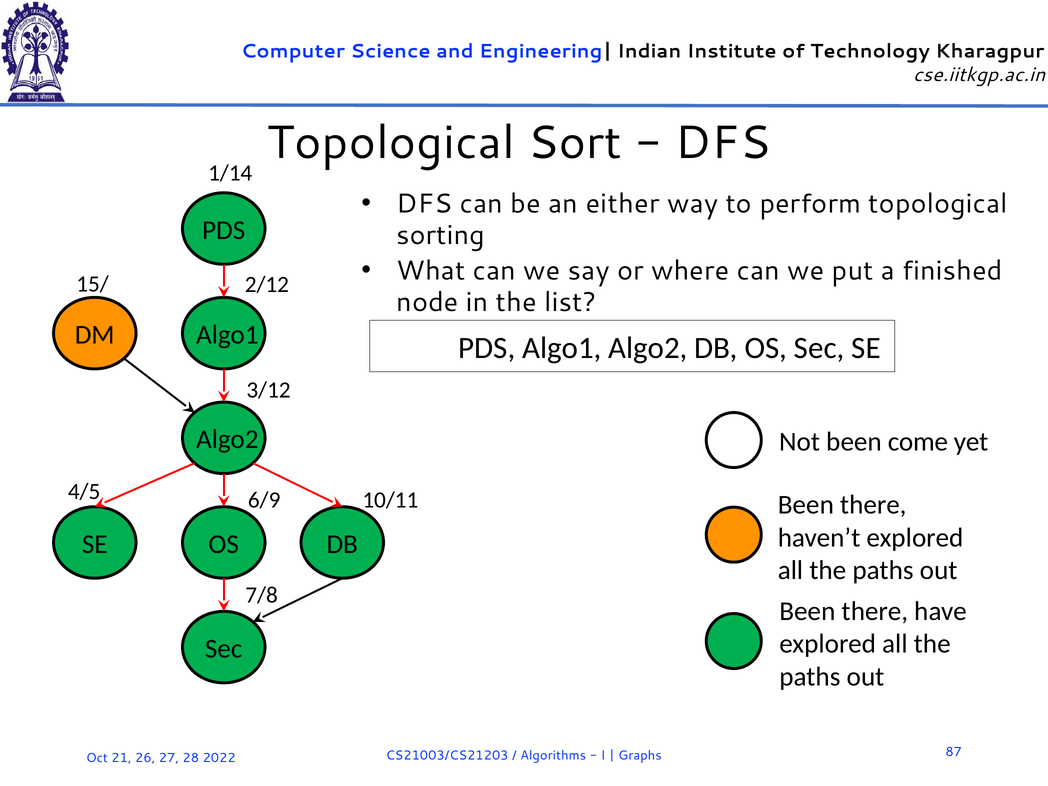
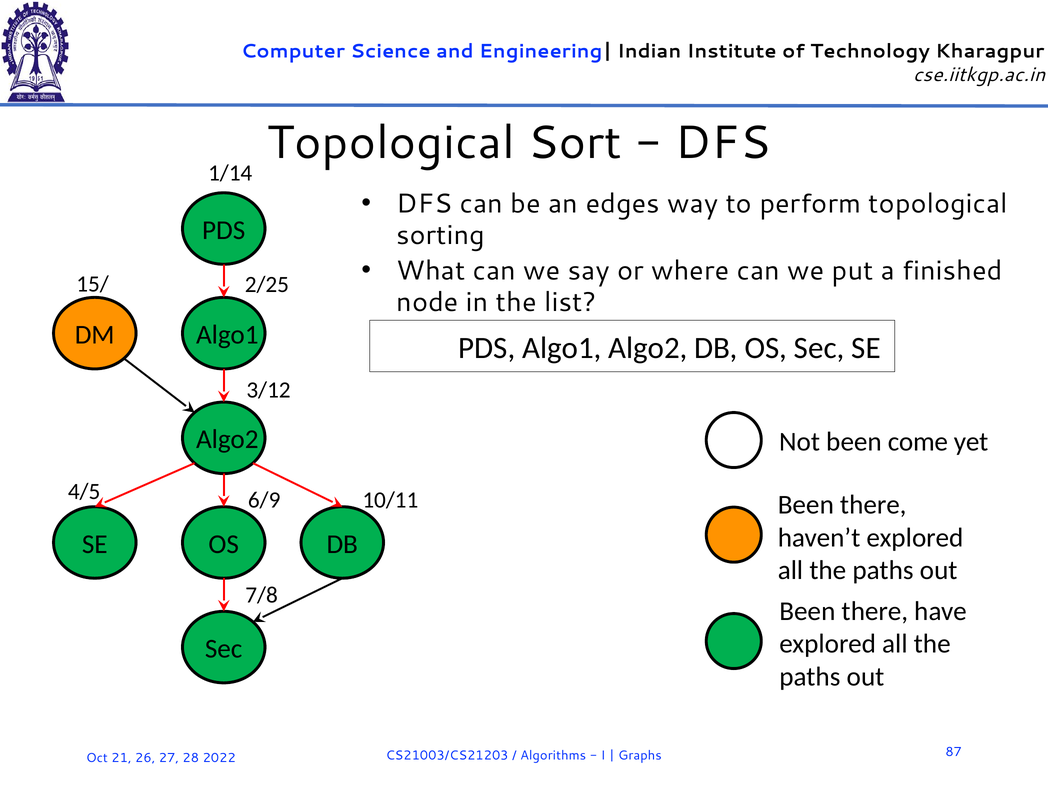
either: either -> edges (623, 204)
2/12: 2/12 -> 2/25 (267, 284)
